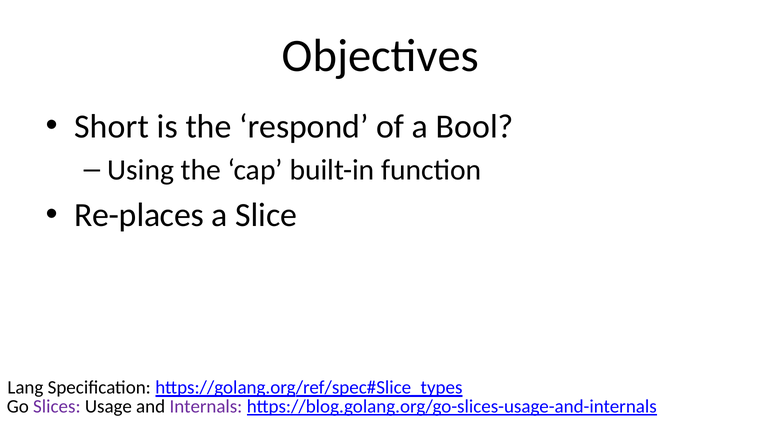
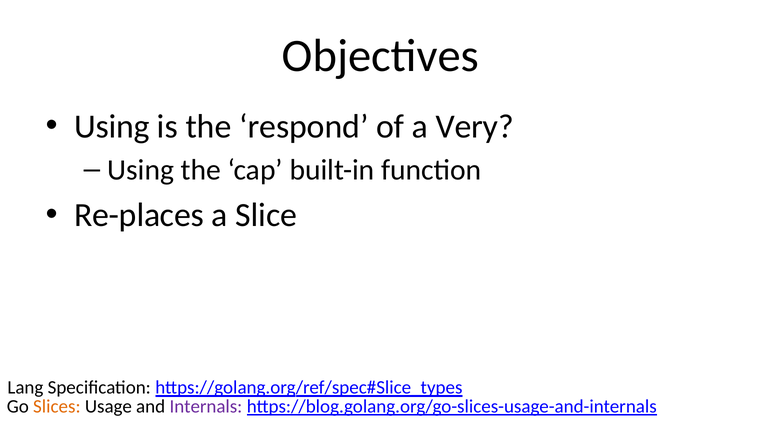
Short: Short -> Using (112, 126)
Bool: Bool -> Very (475, 126)
Slices colour: purple -> orange (57, 407)
